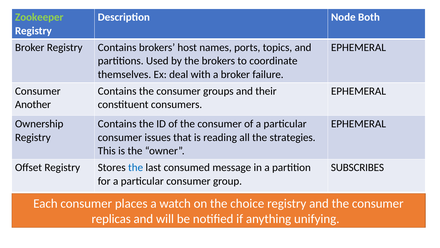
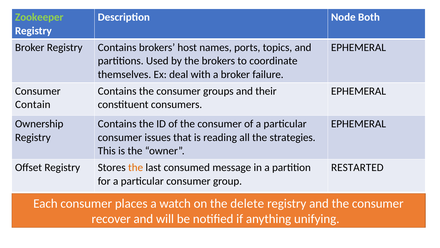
Another: Another -> Contain (33, 104)
the colour: blue -> orange (136, 167)
SUBSCRIBES: SUBSCRIBES -> RESTARTED (357, 167)
choice: choice -> delete (247, 203)
replicas: replicas -> recover (111, 219)
